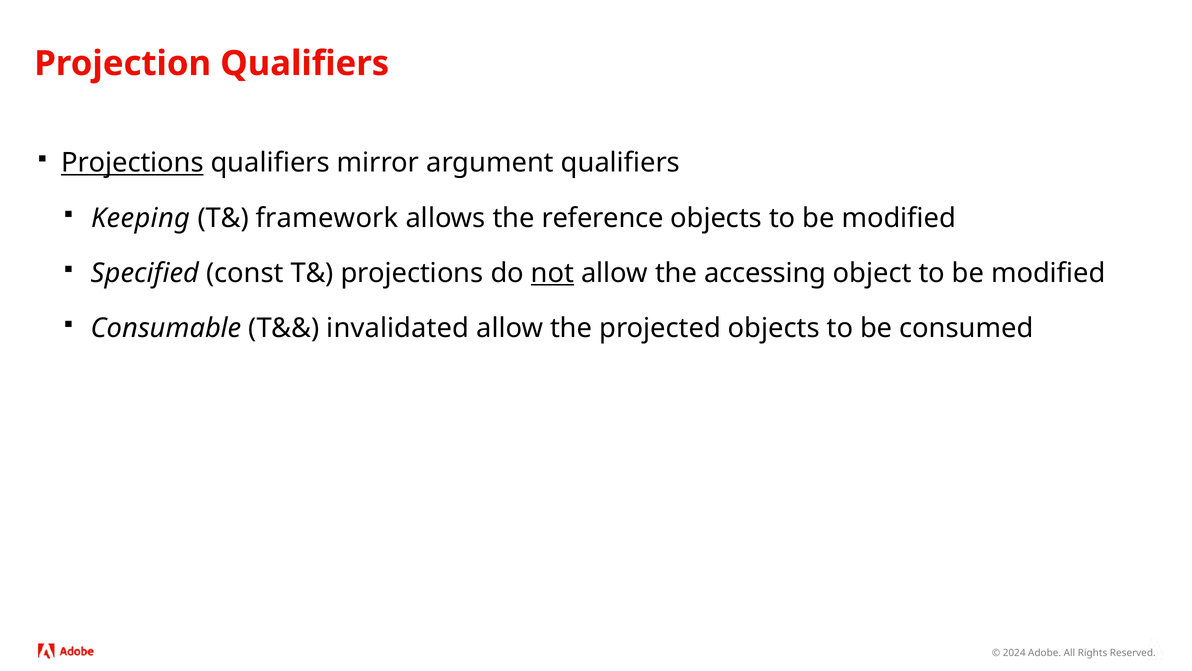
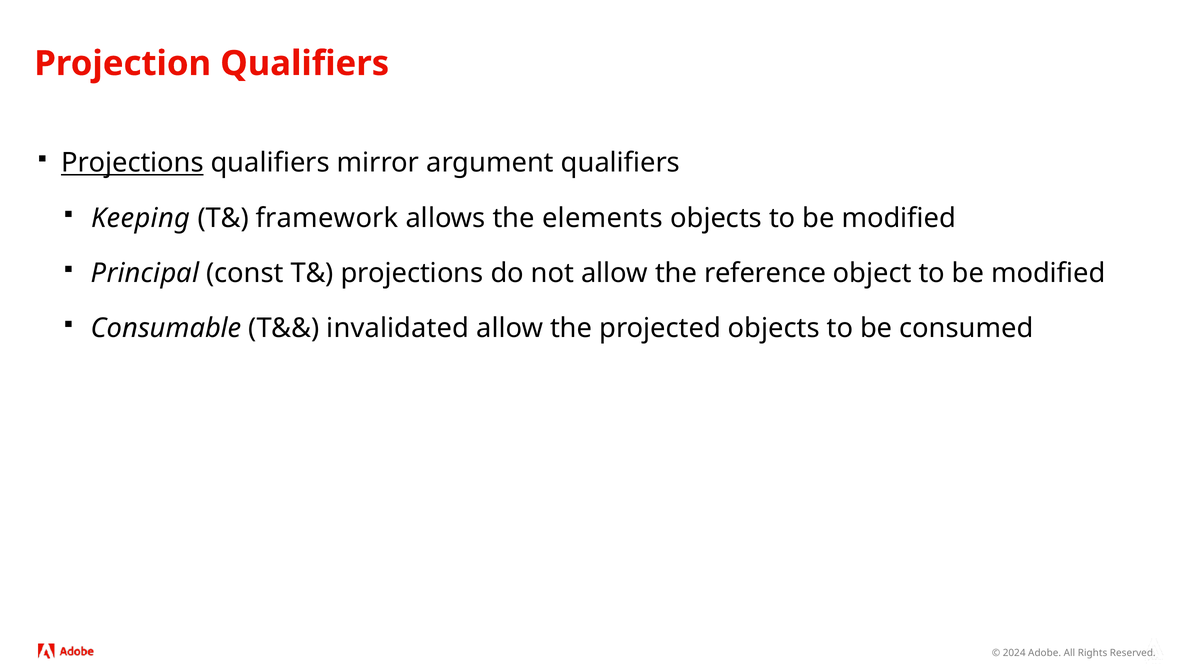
reference: reference -> elements (602, 218)
Specified: Specified -> Principal (145, 273)
not underline: present -> none (553, 273)
accessing: accessing -> reference (765, 273)
